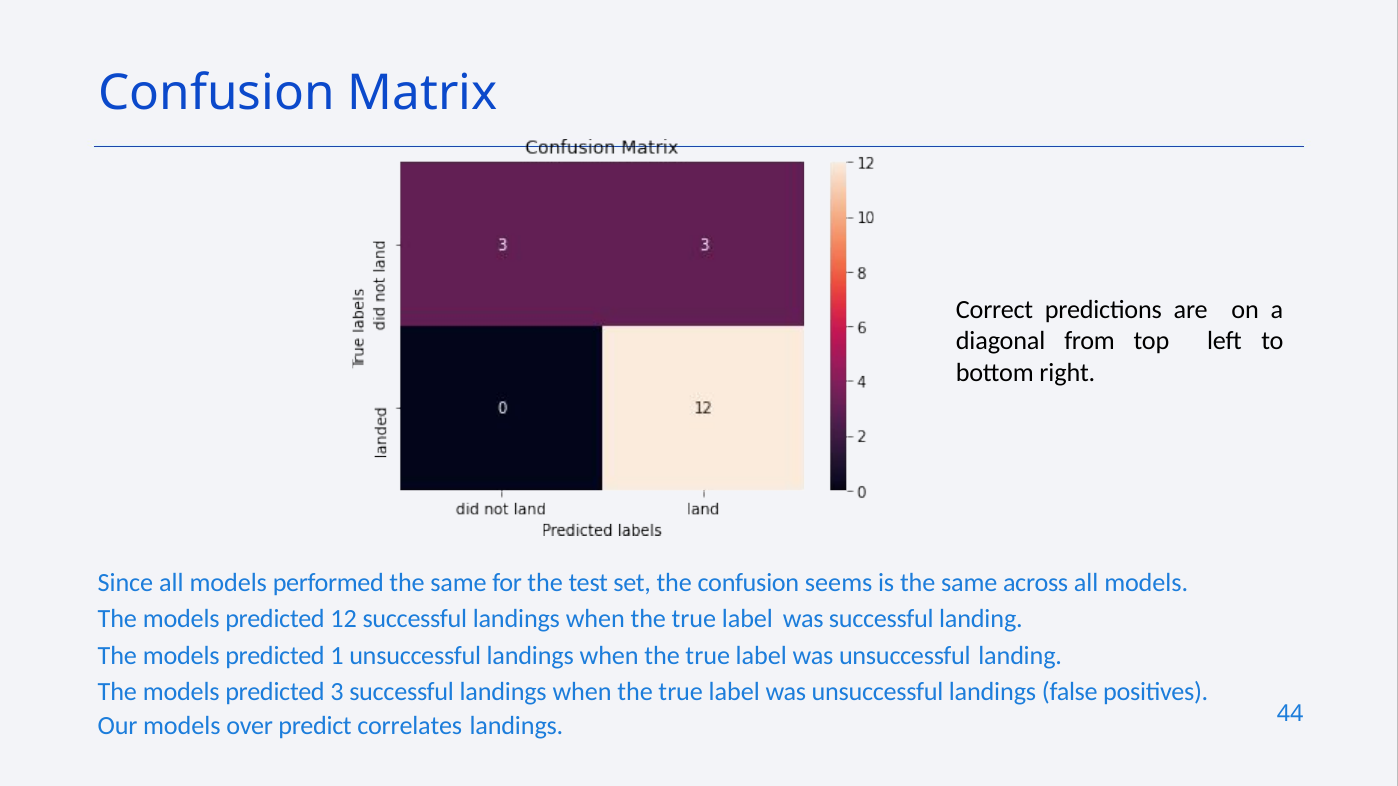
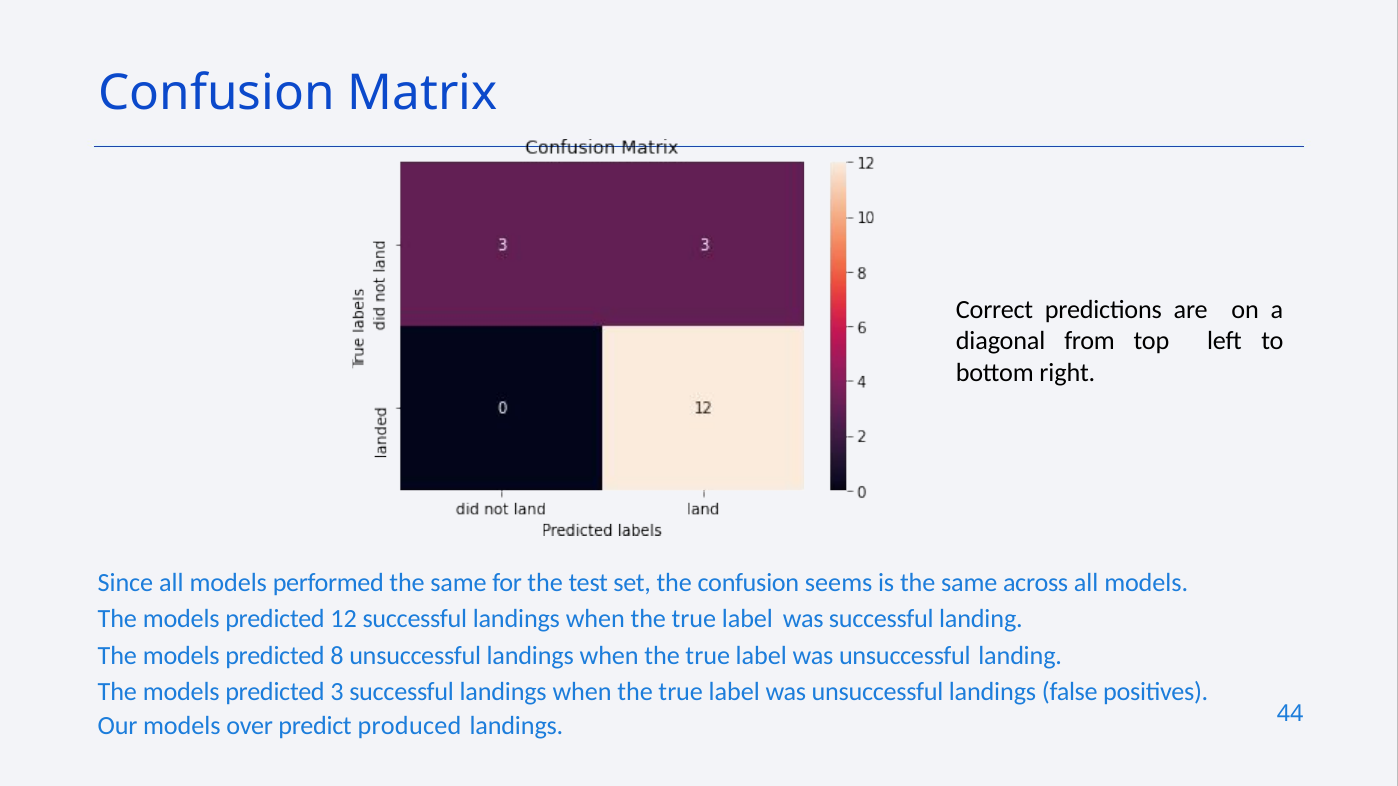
1: 1 -> 8 (337, 656)
correlates: correlates -> produced (409, 726)
